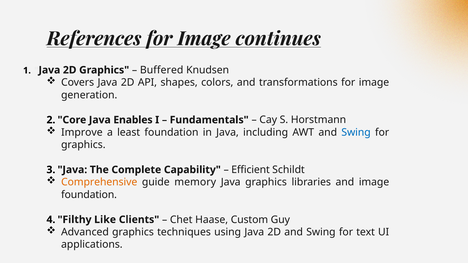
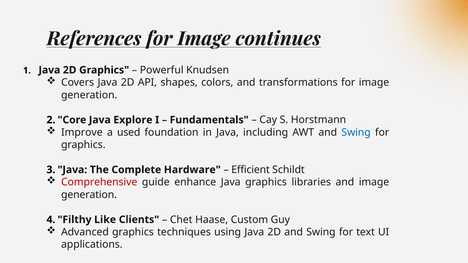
Buffered: Buffered -> Powerful (162, 70)
Enables: Enables -> Explore (133, 120)
least: least -> used (129, 132)
Capability: Capability -> Hardware (192, 170)
Comprehensive colour: orange -> red (99, 182)
memory: memory -> enhance (195, 182)
foundation: foundation -> generation (89, 195)
